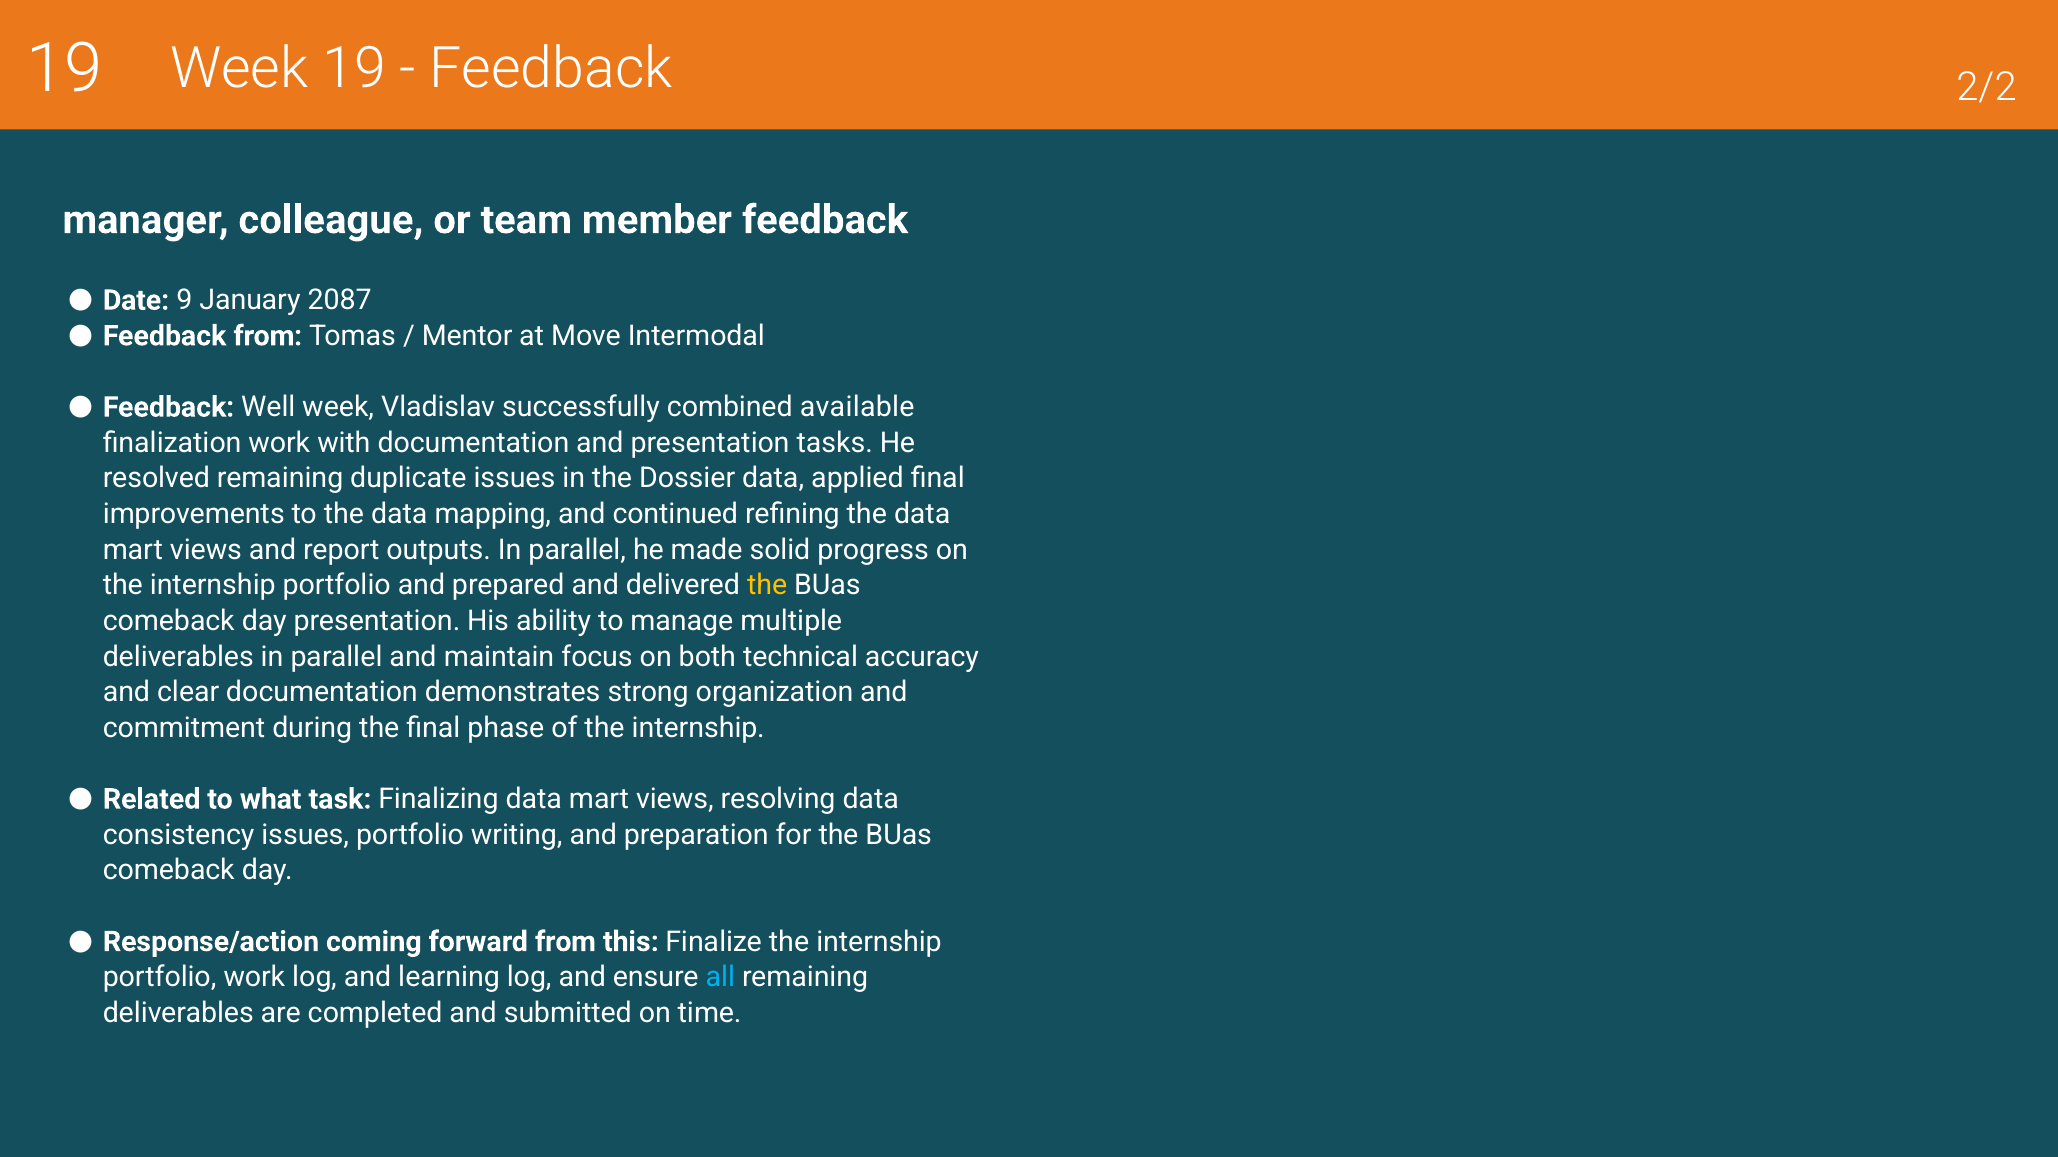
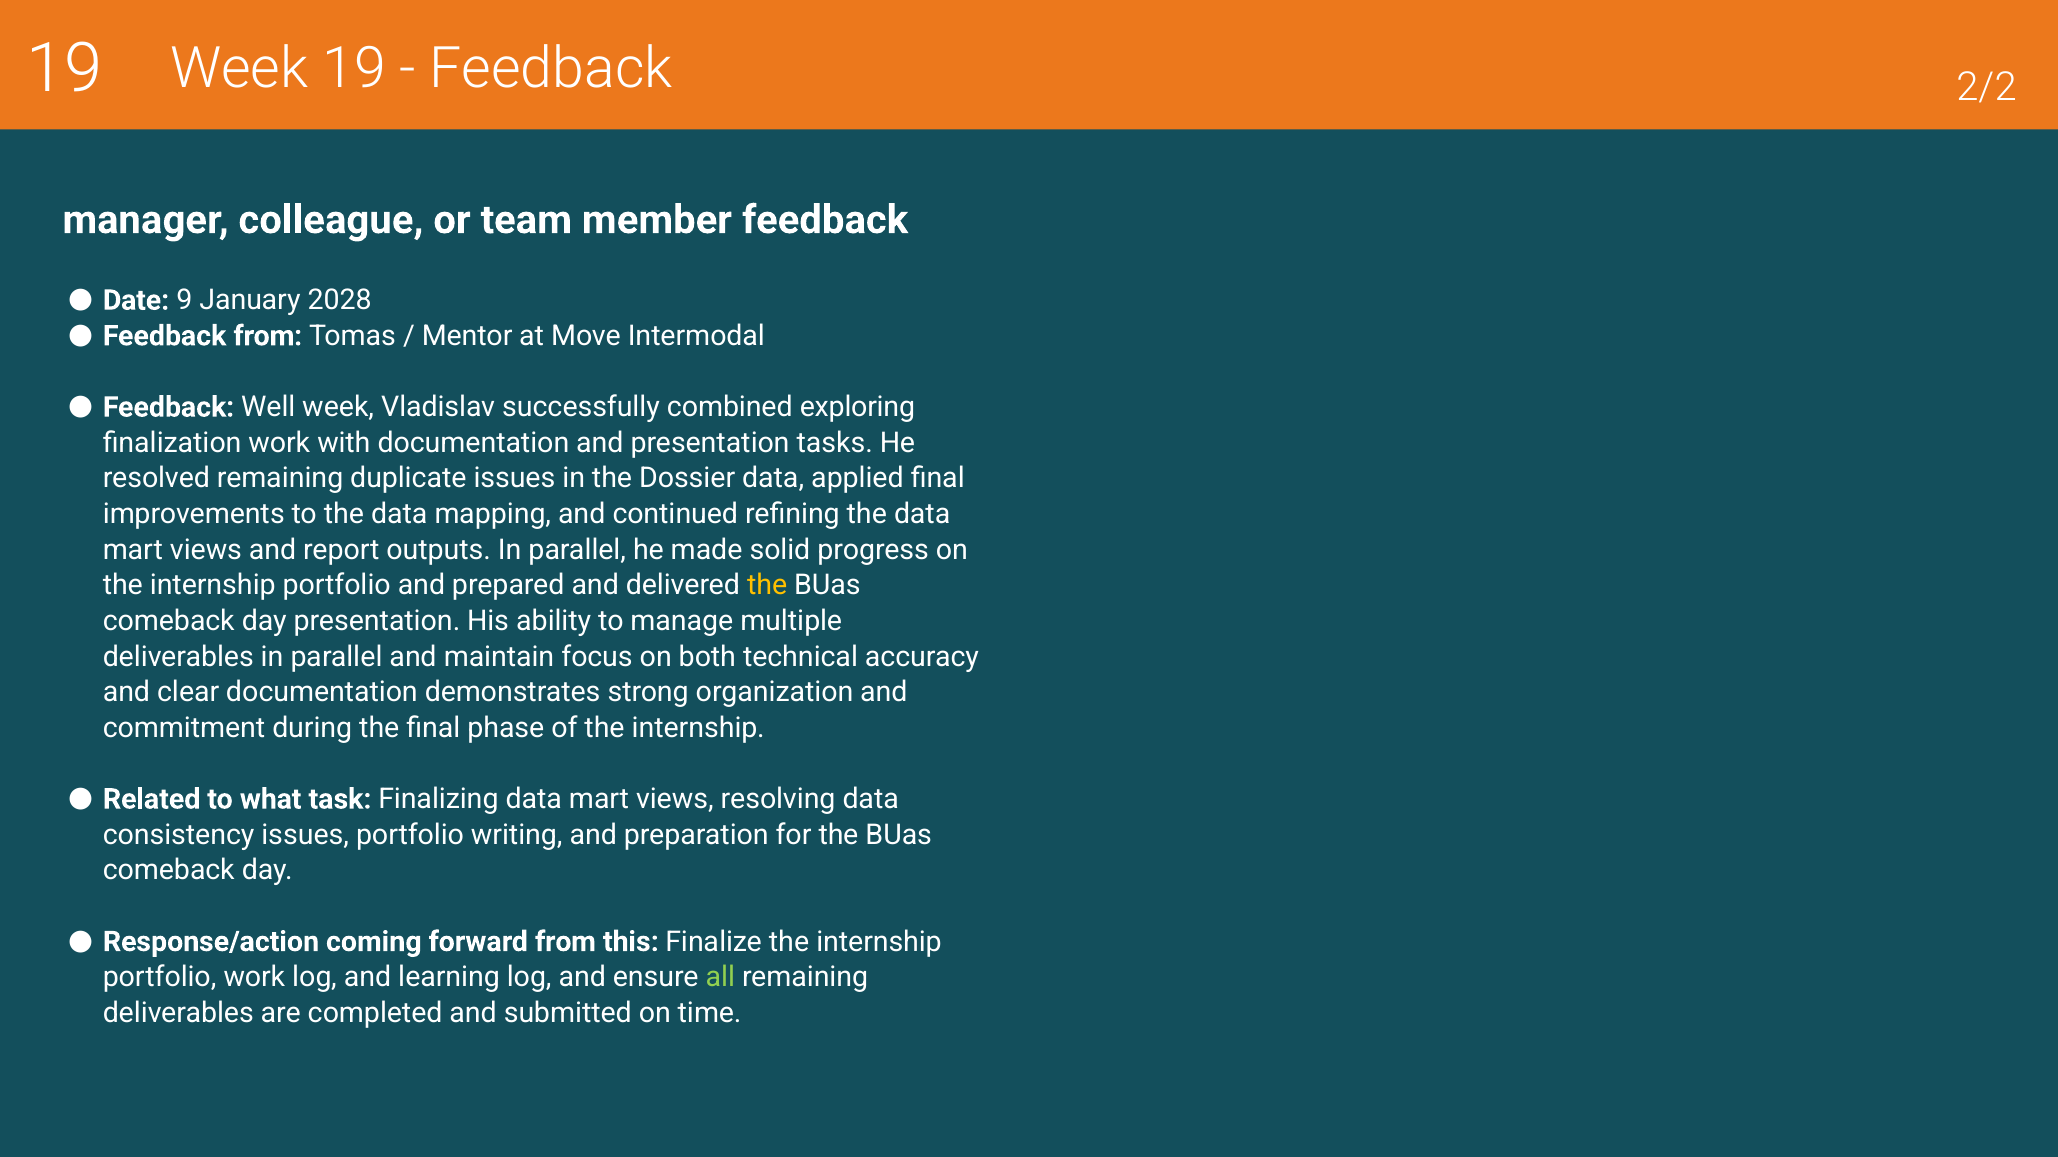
2087: 2087 -> 2028 (340, 300)
available: available -> exploring (857, 407)
all colour: light blue -> light green (720, 978)
